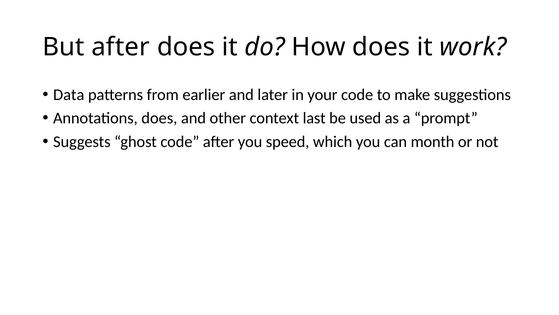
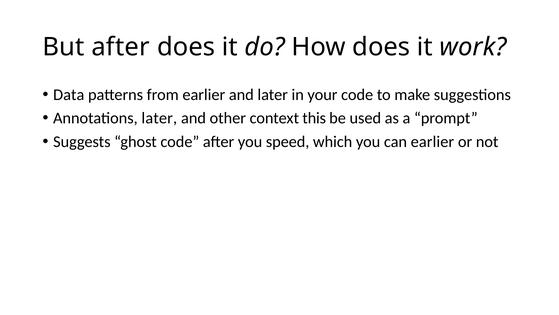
Annotations does: does -> later (159, 118)
last: last -> this (314, 118)
can month: month -> earlier (432, 141)
